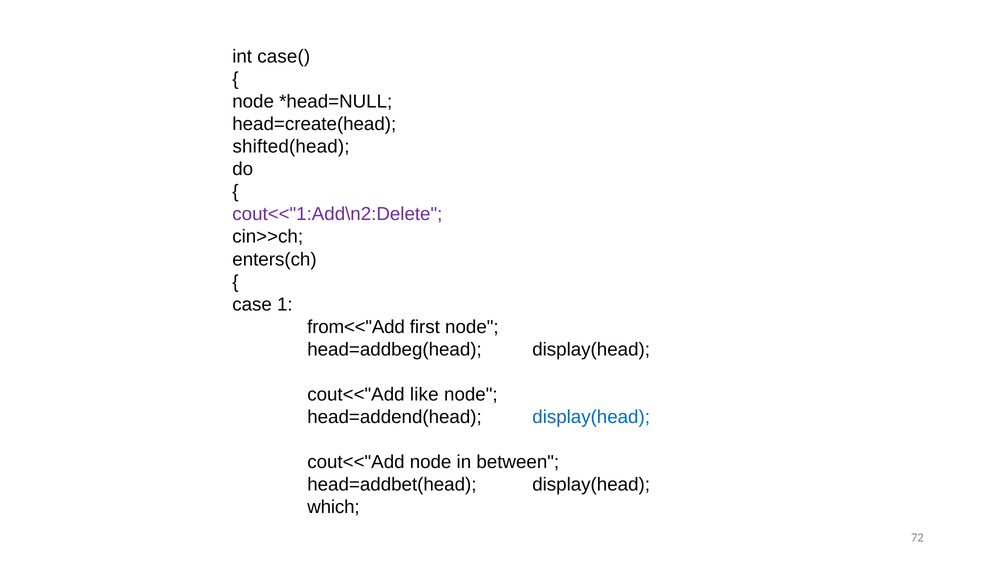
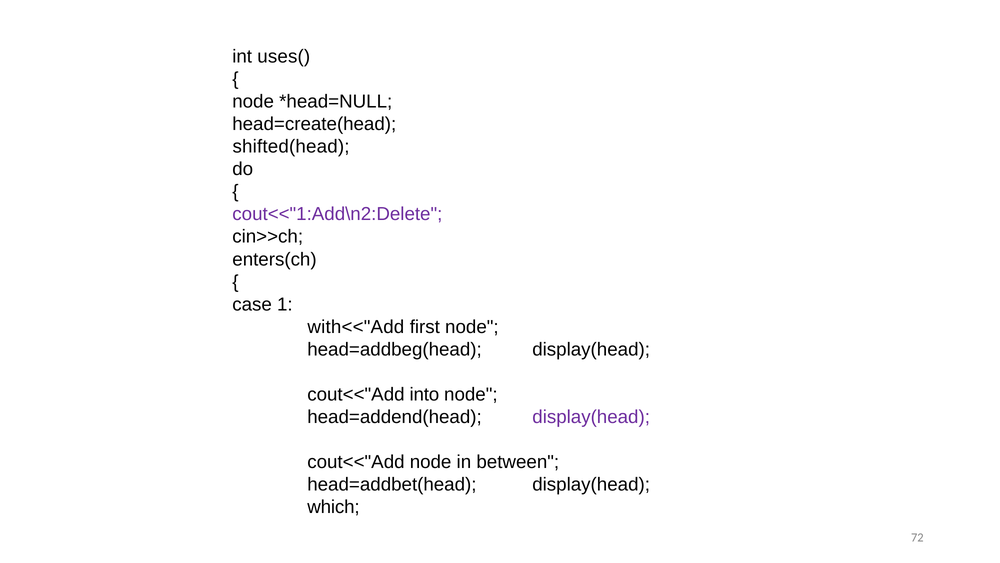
case(: case( -> uses( (284, 57)
from<<"Add: from<<"Add -> with<<"Add (356, 327)
like: like -> into (424, 394)
display(head colour: blue -> purple (591, 417)
